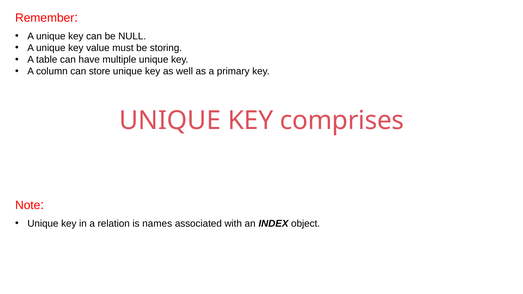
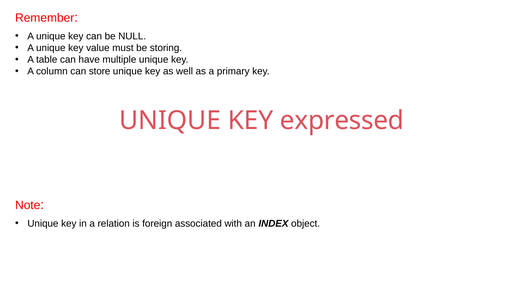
comprises: comprises -> expressed (342, 121)
names: names -> foreign (157, 224)
